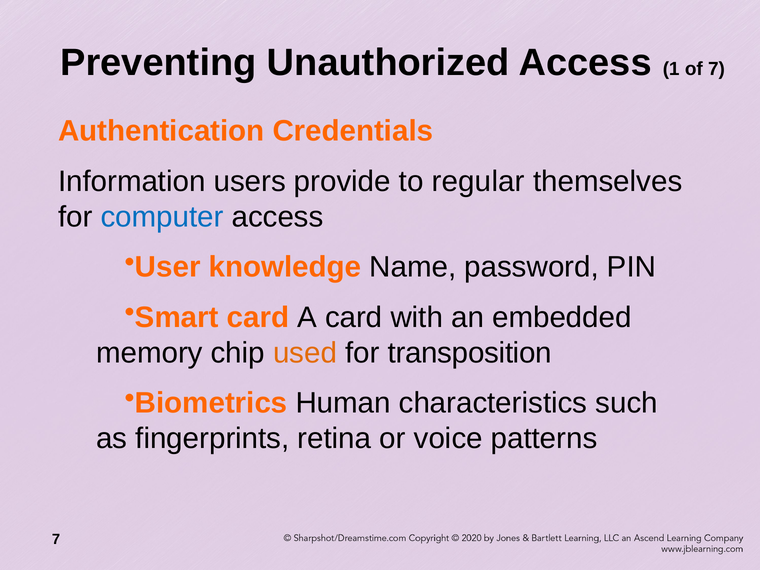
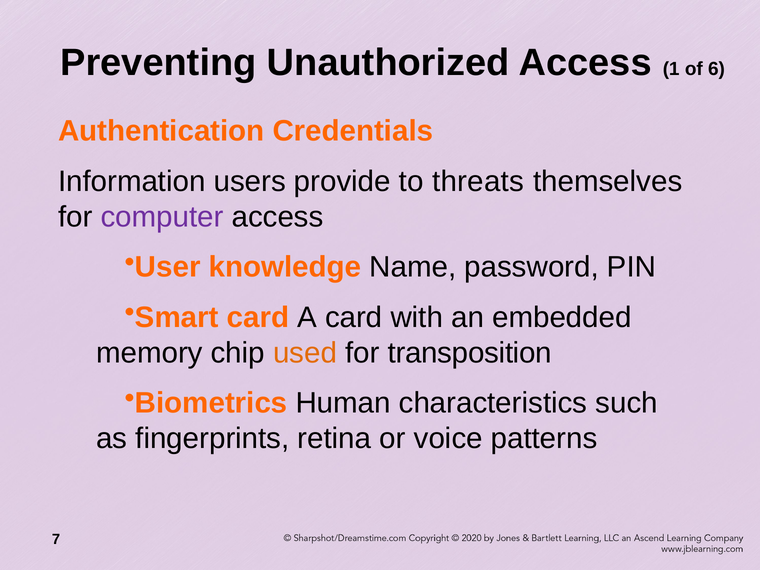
of 7: 7 -> 6 (716, 69)
regular: regular -> threats (478, 181)
computer colour: blue -> purple (162, 217)
